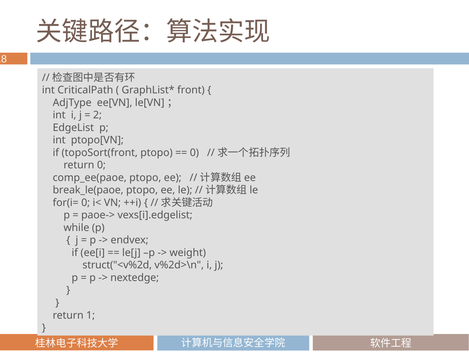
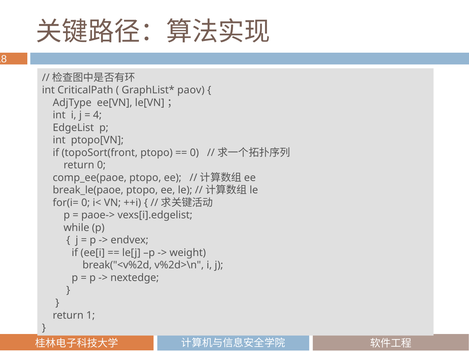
front: front -> paov (191, 90)
2: 2 -> 4 (97, 115)
struct("<v%2d: struct("<v%2d -> break("<v%2d (117, 265)
